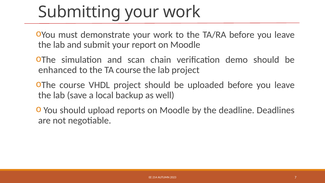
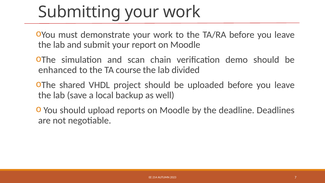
lab project: project -> divided (186, 70)
The course: course -> shared (72, 85)
